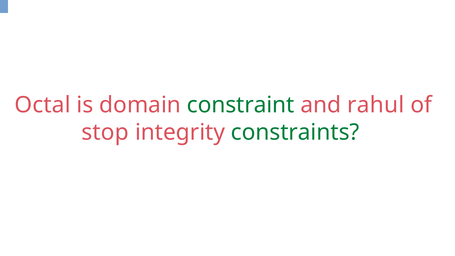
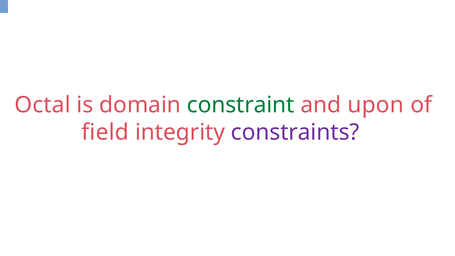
rahul: rahul -> upon (376, 105)
stop: stop -> field (105, 132)
constraints colour: green -> purple (295, 132)
